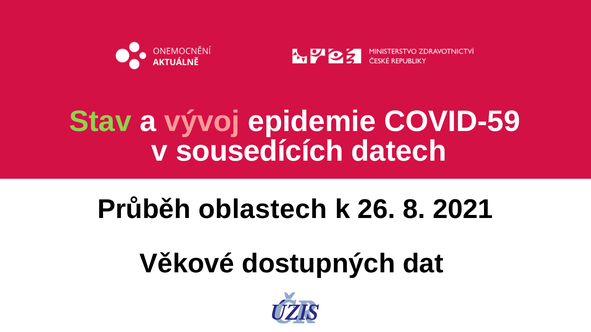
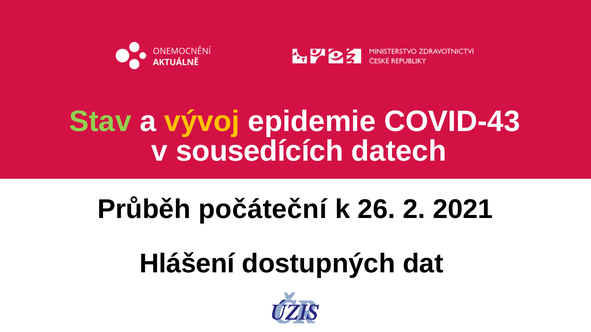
vývoj colour: pink -> yellow (202, 122)
COVID-59: COVID-59 -> COVID-43 (452, 122)
oblastech: oblastech -> počáteční (263, 209)
8: 8 -> 2 (414, 209)
Věkové: Věkové -> Hlášení (187, 264)
